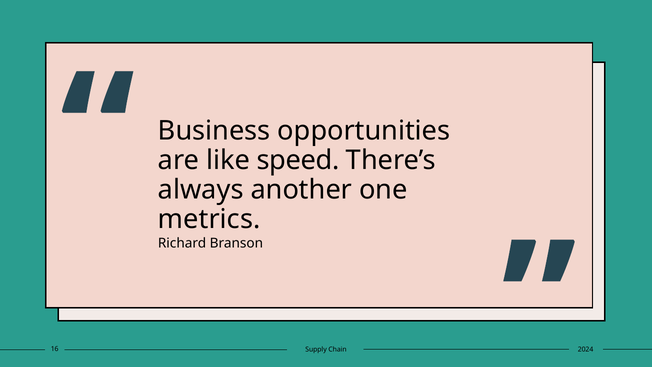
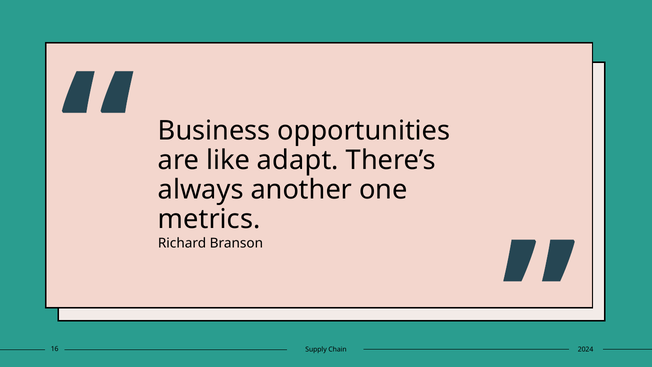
speed: speed -> adapt (298, 160)
